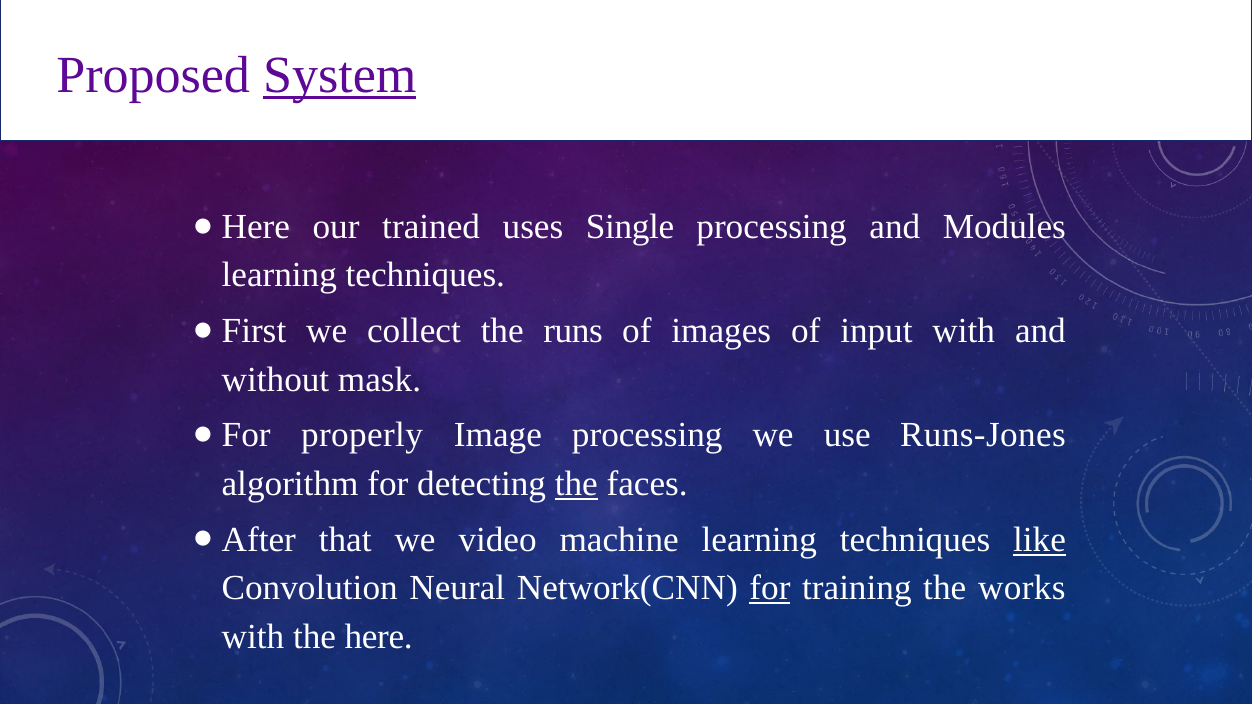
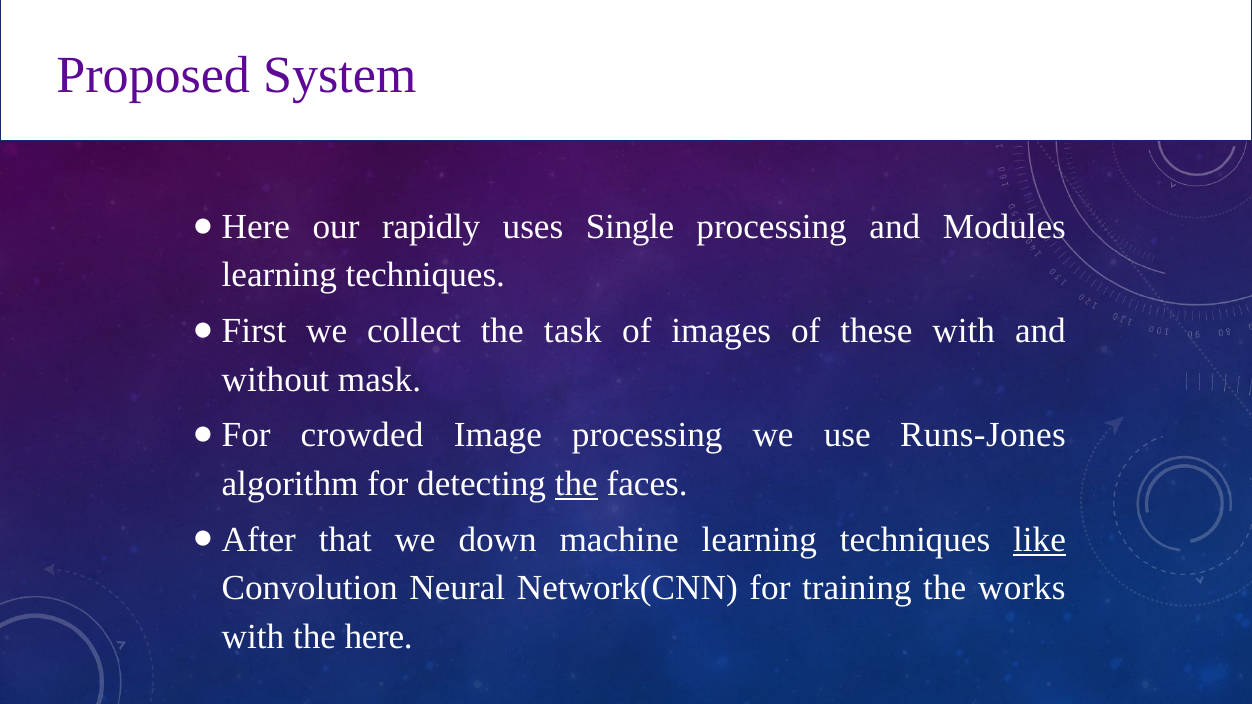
System underline: present -> none (340, 75)
trained: trained -> rapidly (431, 227)
runs: runs -> task (573, 331)
input: input -> these (876, 331)
properly: properly -> crowded (362, 435)
video: video -> down (498, 540)
for underline: present -> none (770, 588)
